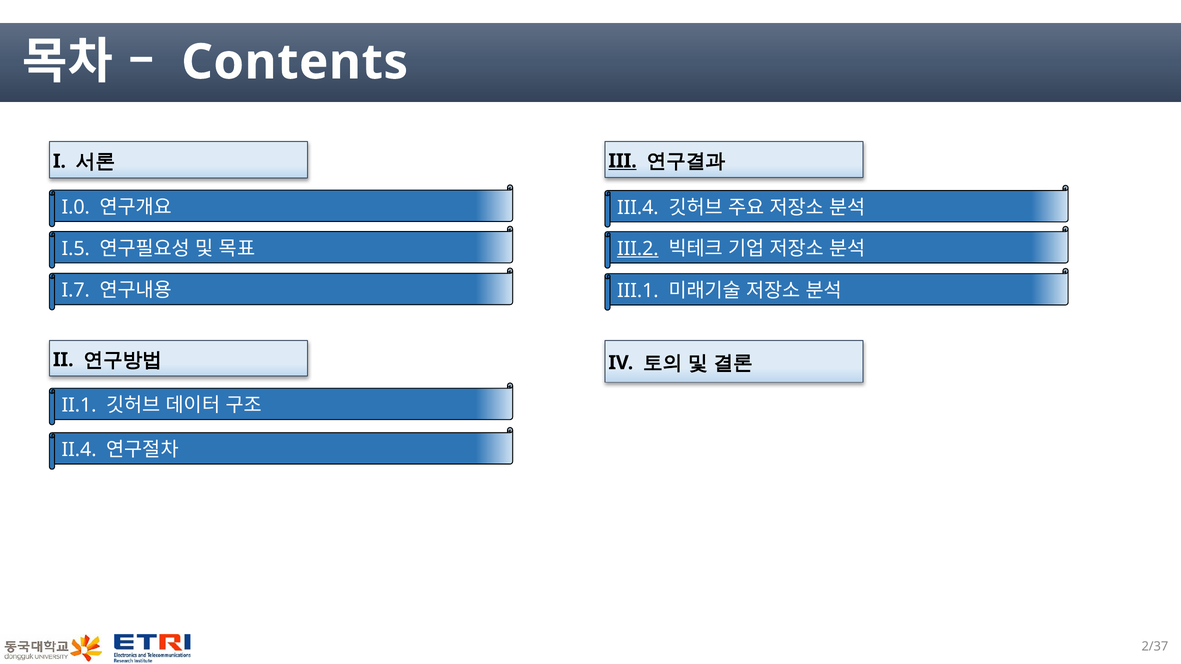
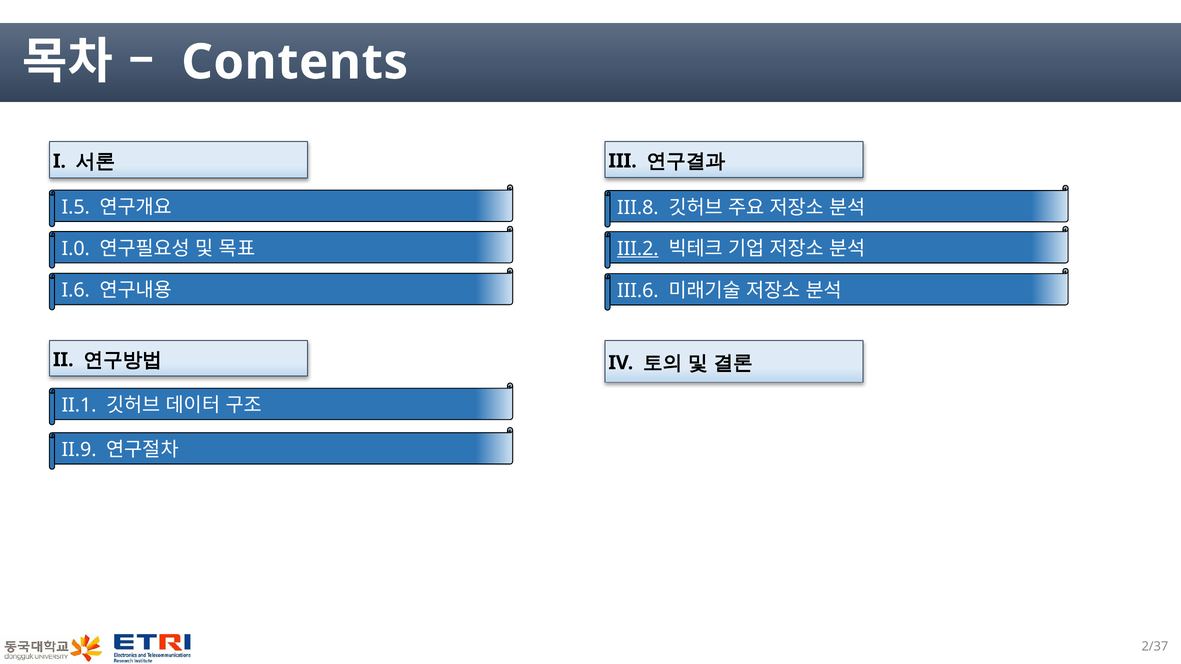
III underline: present -> none (623, 161)
I.0: I.0 -> I.5 (76, 207)
III.4: III.4 -> III.8 (638, 208)
I.5: I.5 -> I.0 (76, 249)
I.7: I.7 -> I.6 (76, 290)
III.1: III.1 -> III.6 (638, 291)
II.4: II.4 -> II.9 (79, 450)
